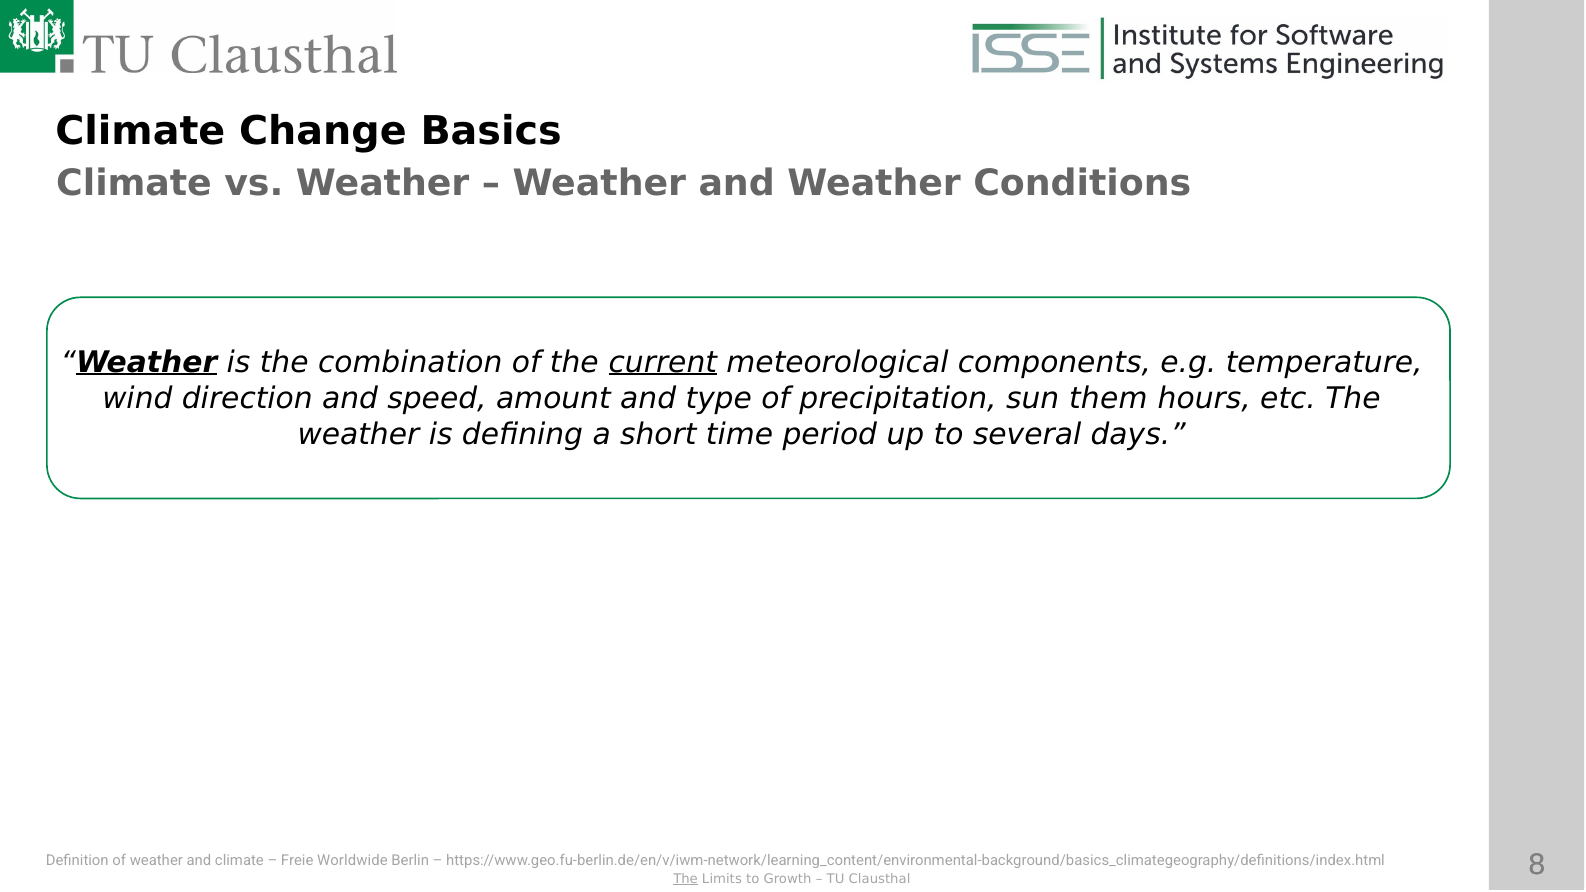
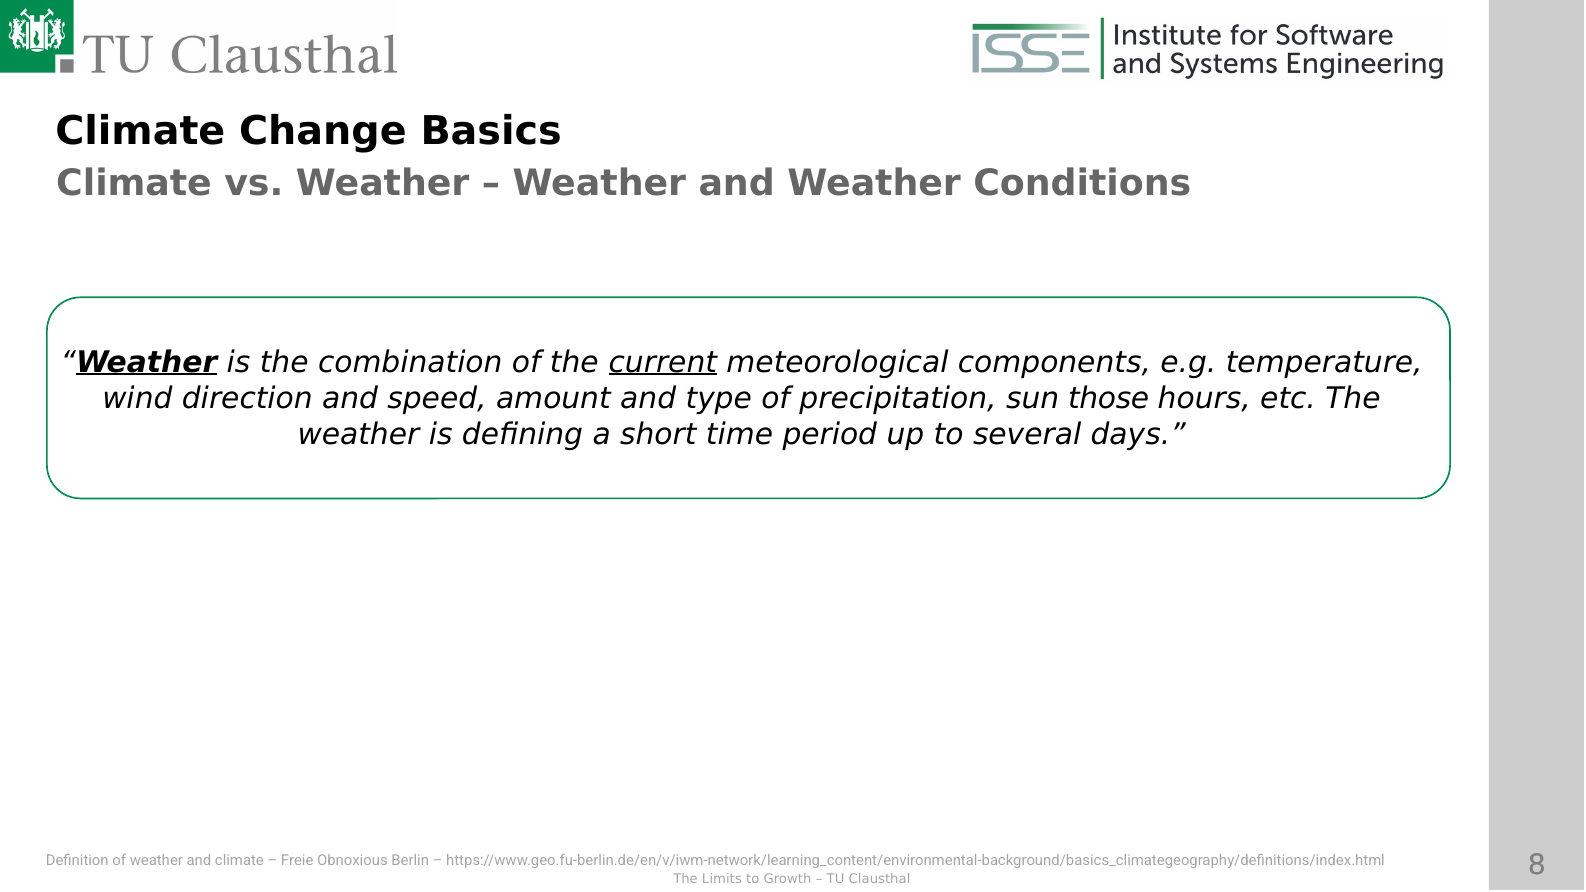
them: them -> those (1109, 399)
Worldwide: Worldwide -> Obnoxious (352, 860)
The underline: present -> none (686, 879)
